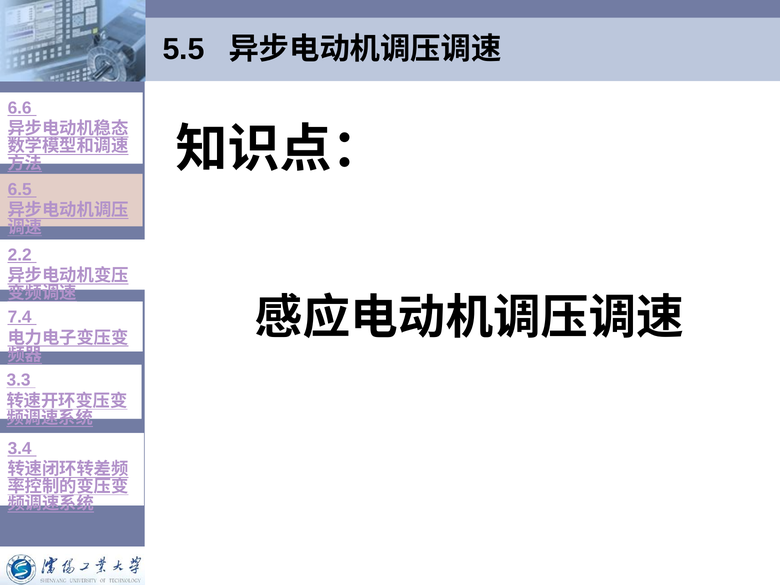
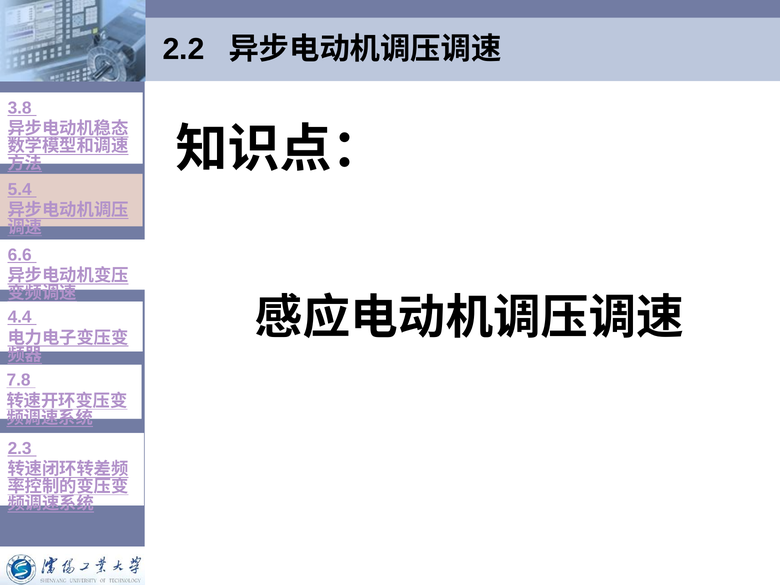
5.5: 5.5 -> 2.2 (184, 49)
6.6: 6.6 -> 3.8 (20, 108)
6.5: 6.5 -> 5.4 (20, 189)
2.2: 2.2 -> 6.6 (20, 255)
7.4: 7.4 -> 4.4 (20, 317)
3.3: 3.3 -> 7.8 (19, 380)
3.4: 3.4 -> 2.3 (20, 448)
